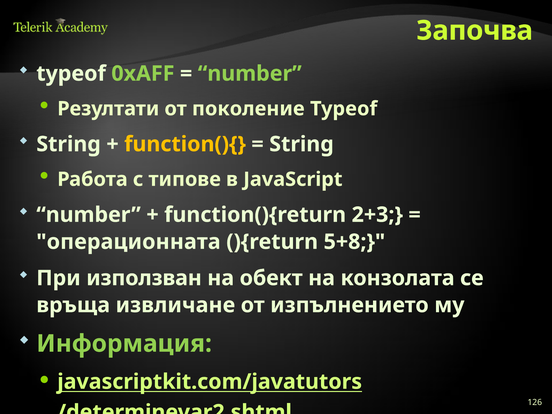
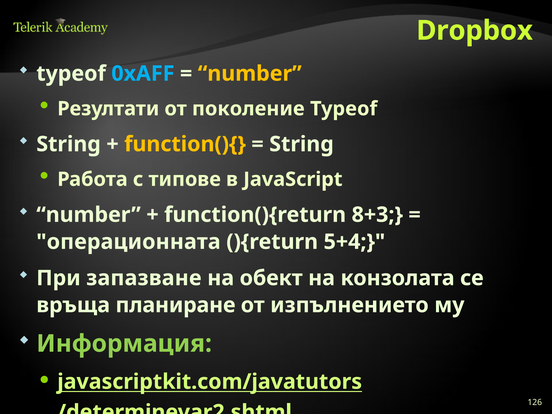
Започва: Започва -> Dropbox (475, 31)
0xAFF colour: light green -> light blue (143, 74)
number colour: light green -> yellow (250, 74)
2+3: 2+3 -> 8+3 (377, 215)
5+8: 5+8 -> 5+4 (354, 242)
използван: използван -> запазване (144, 278)
извличане: извличане -> планиране (176, 305)
